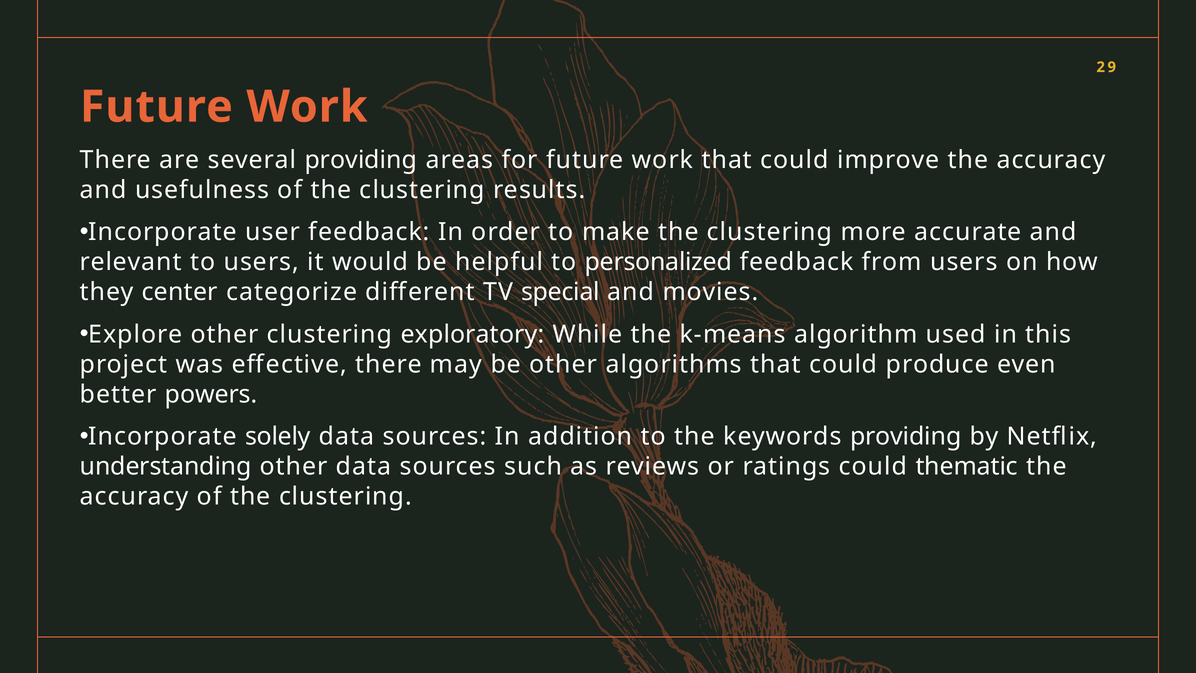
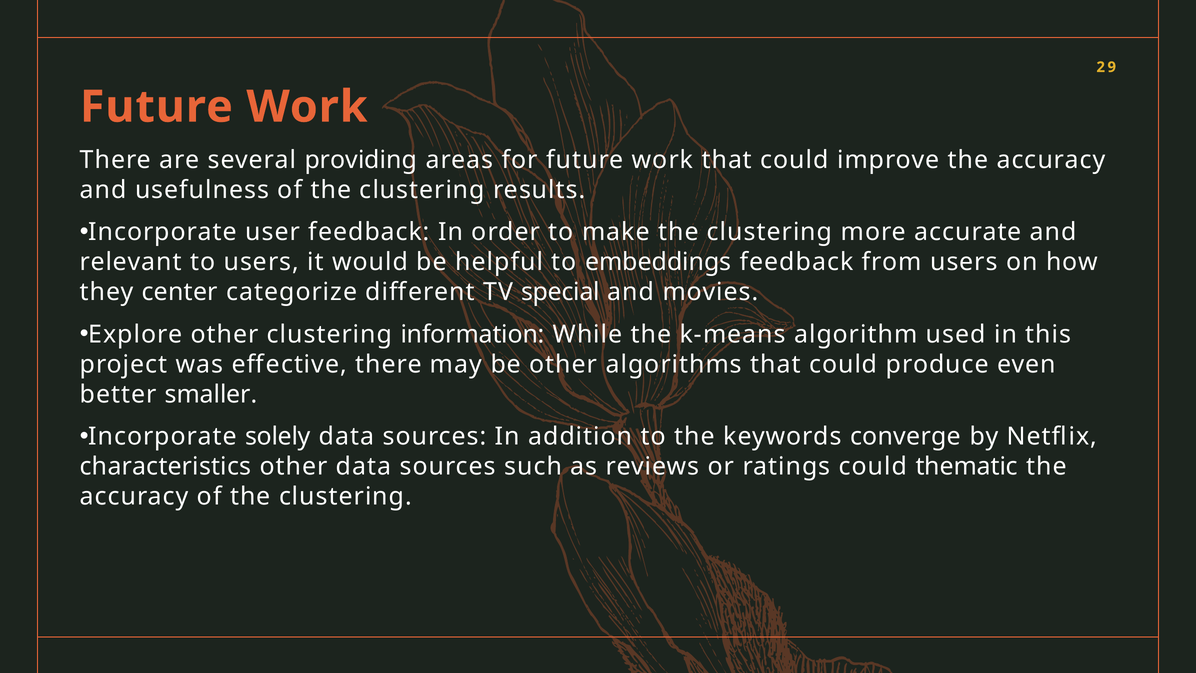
personalized: personalized -> embeddings (658, 262)
exploratory: exploratory -> information (473, 334)
powers: powers -> smaller (211, 394)
keywords providing: providing -> converge (906, 437)
understanding: understanding -> characteristics (165, 466)
